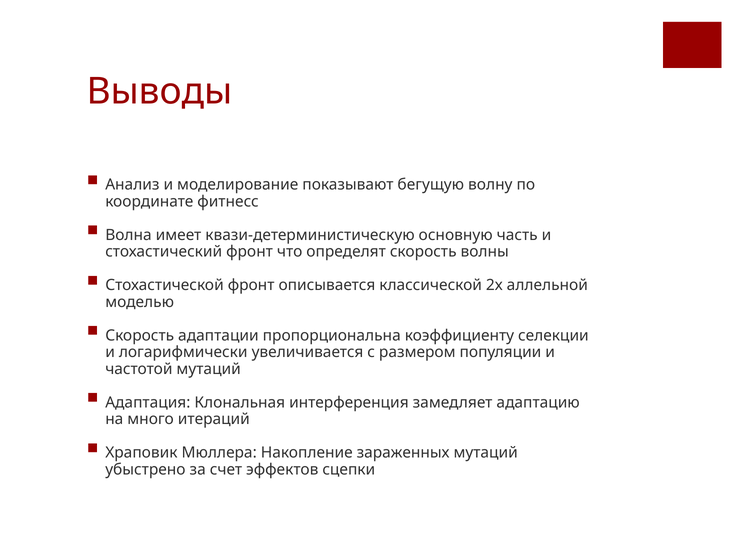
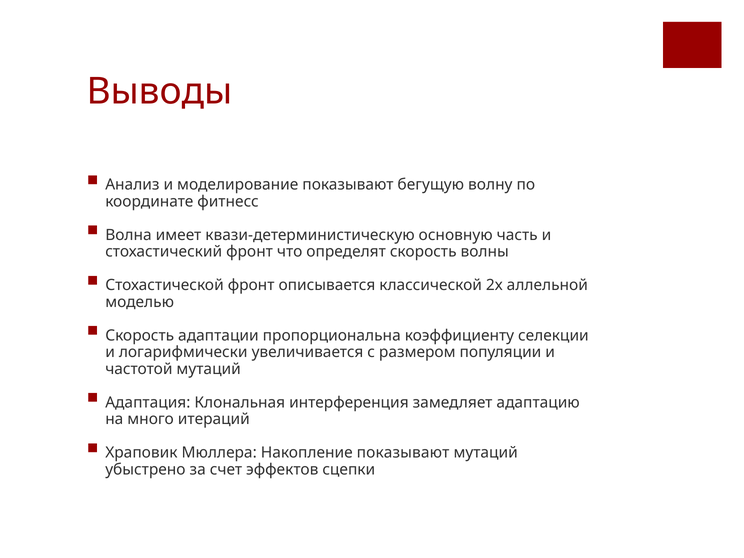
Накопление зараженных: зараженных -> показывают (403, 453)
